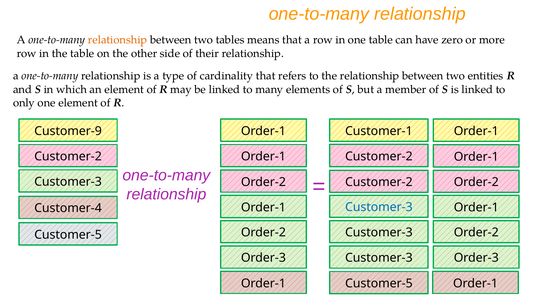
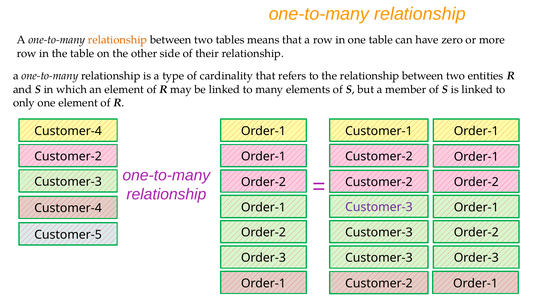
Customer-9: Customer-9 -> Customer-4 (68, 131)
Customer-3 colour: blue -> purple (379, 207)
Customer-5: Customer-5 -> Customer-2 (379, 283)
